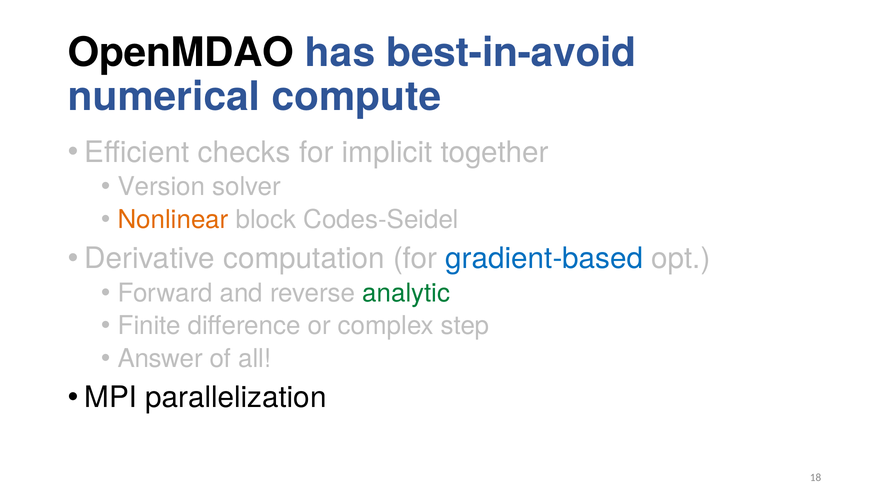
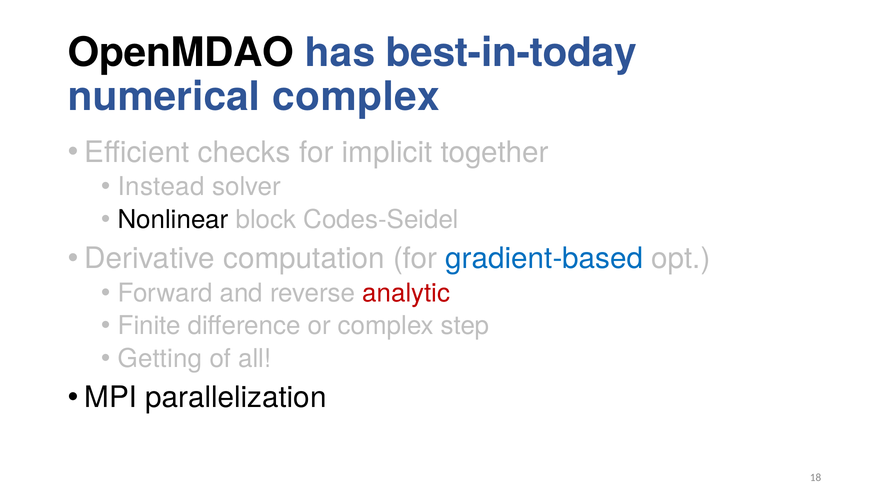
best-in-avoid: best-in-avoid -> best-in-today (511, 53)
numerical compute: compute -> complex (356, 97)
Version: Version -> Instead (161, 187)
Nonlinear colour: orange -> black (173, 219)
analytic colour: green -> red (406, 293)
Answer: Answer -> Getting (160, 358)
